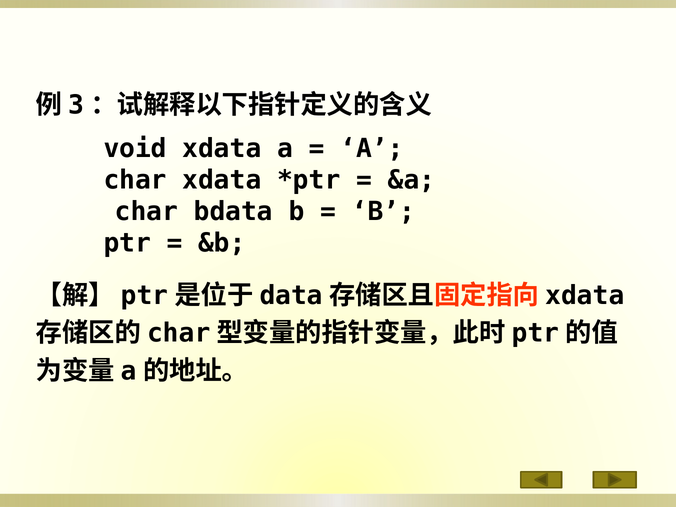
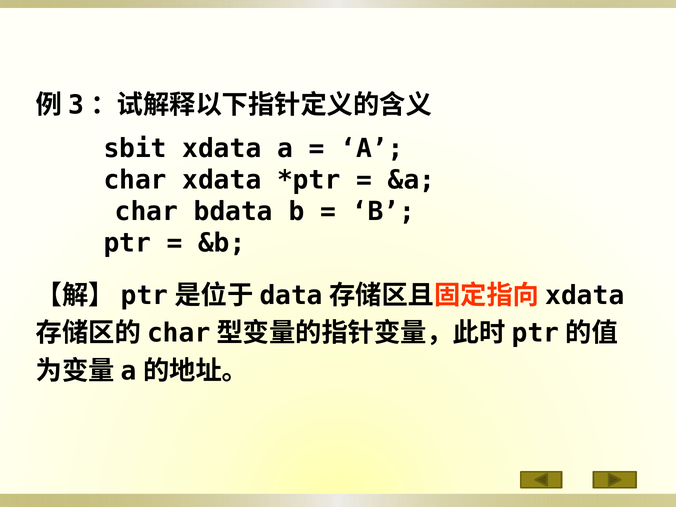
void: void -> sbit (135, 148)
